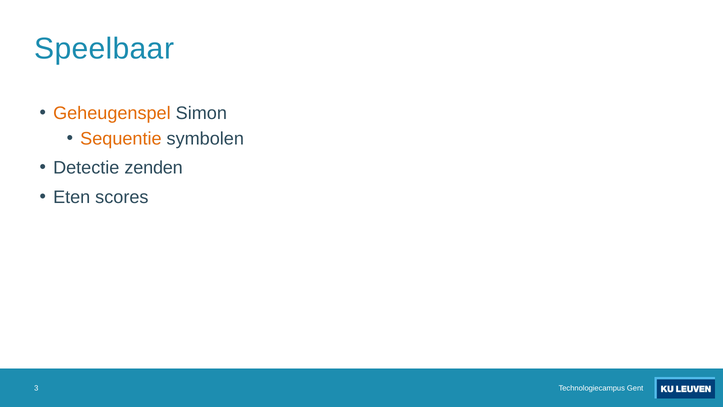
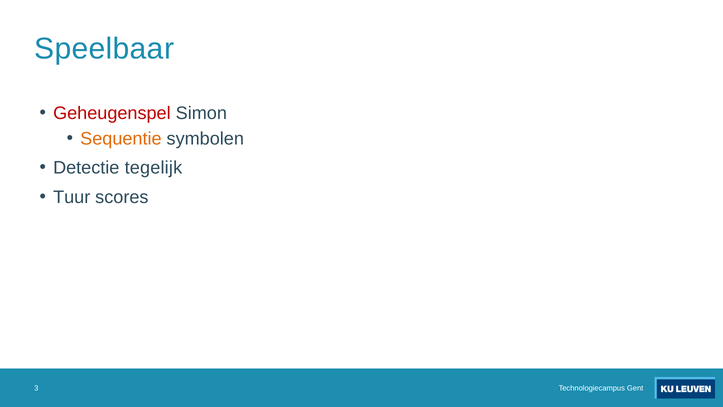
Geheugenspel colour: orange -> red (112, 113)
zenden: zenden -> tegelijk (153, 168)
Eten: Eten -> Tuur (72, 197)
